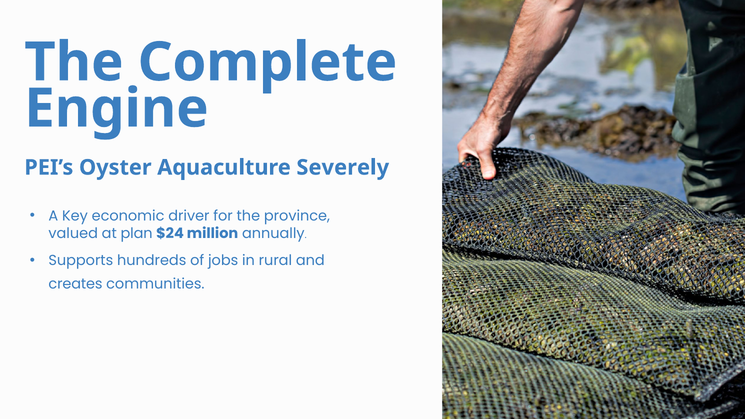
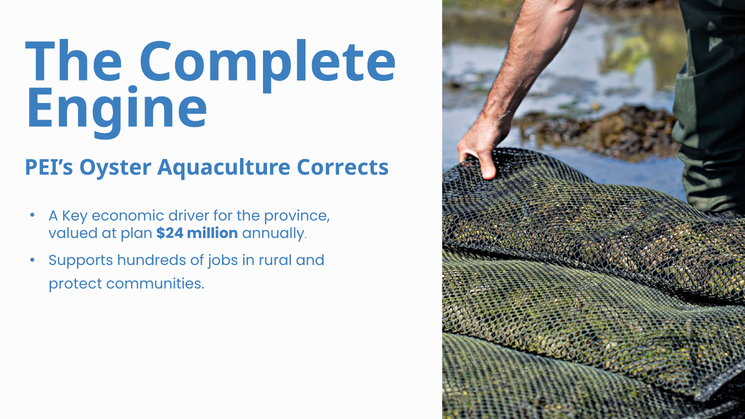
Severely: Severely -> Corrects (343, 168)
creates: creates -> protect (75, 284)
